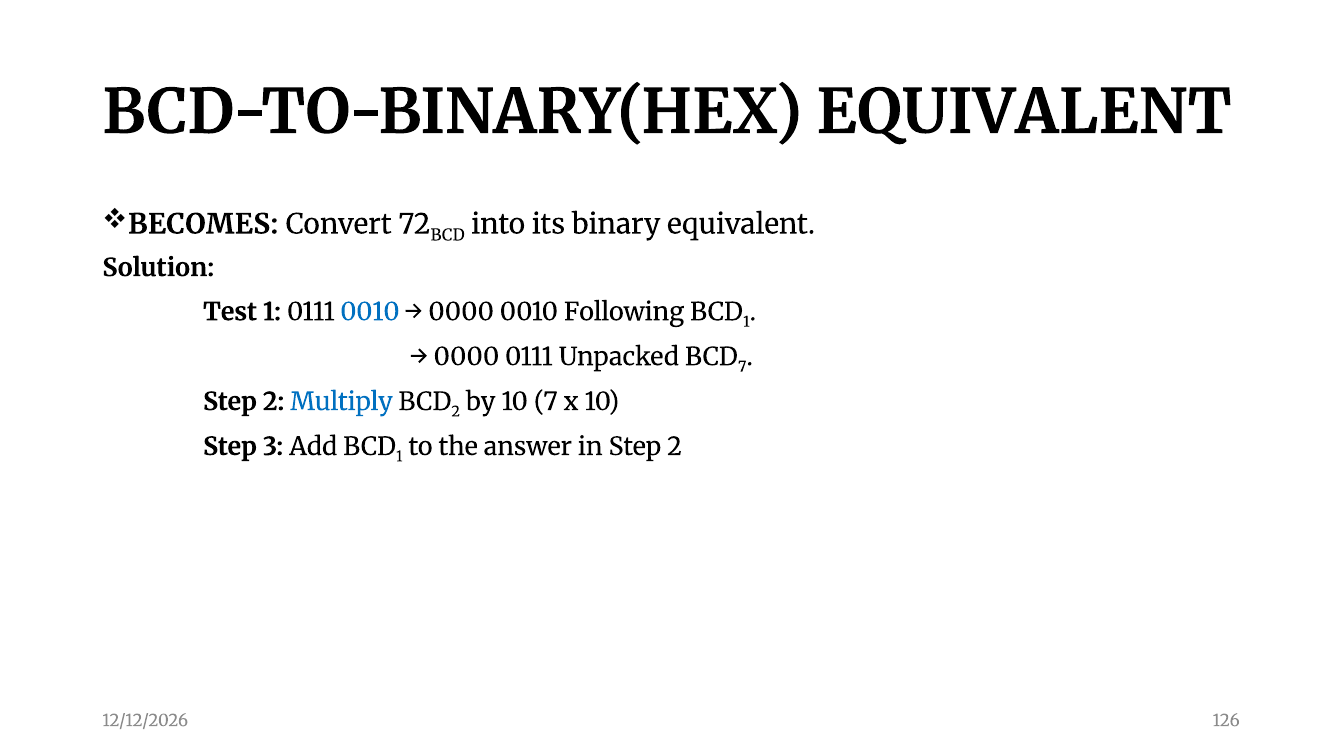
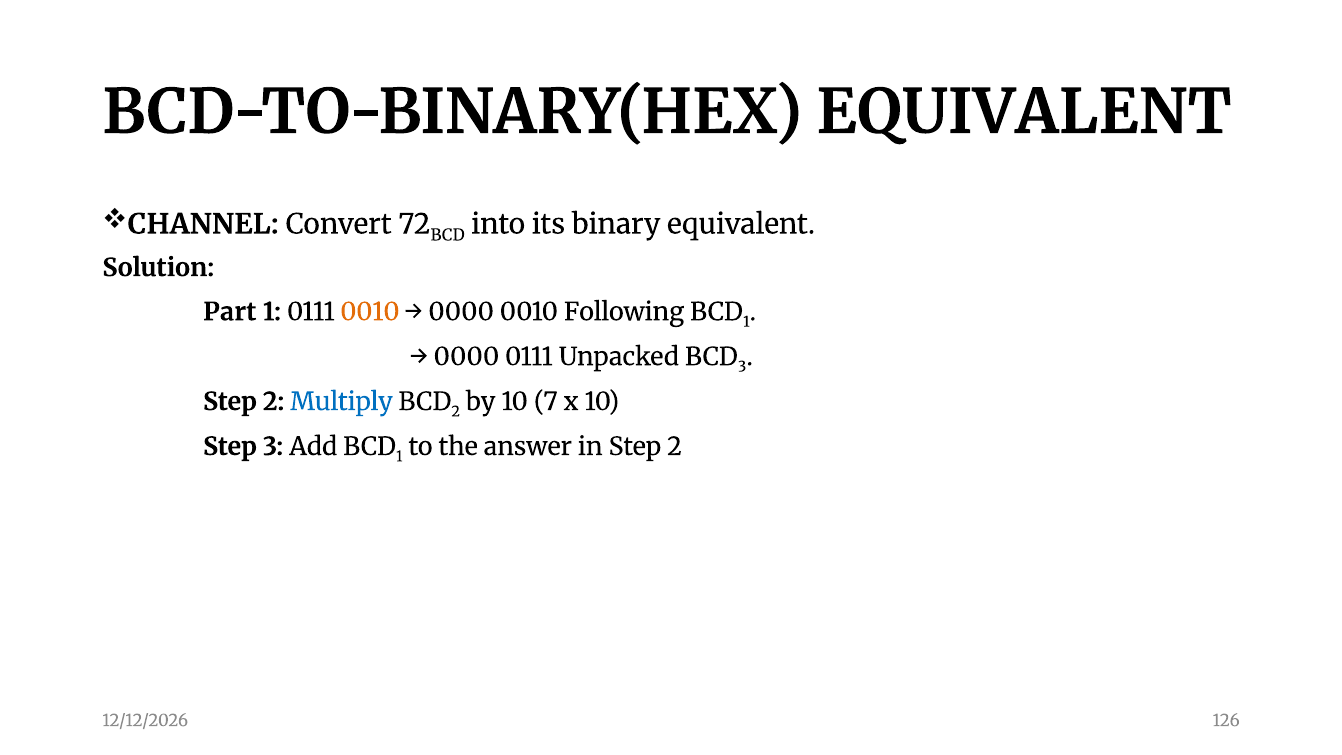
BECOMES: BECOMES -> CHANNEL (203, 224)
Test: Test -> Part (230, 312)
0010 colour: blue -> orange (370, 312)
7: 7 -> 3 (742, 367)
